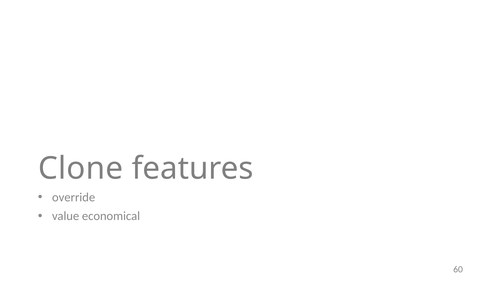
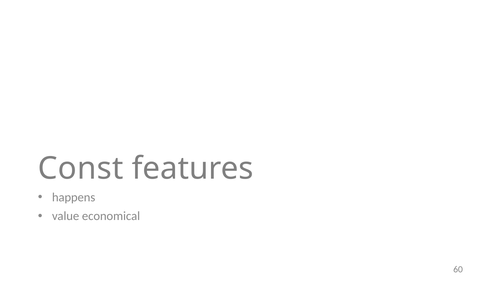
Clone: Clone -> Const (81, 168)
override: override -> happens (74, 197)
